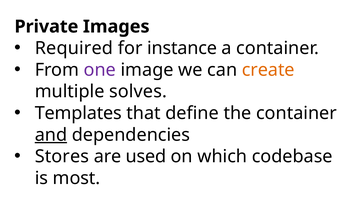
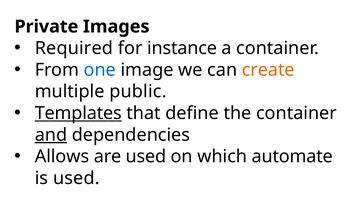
one colour: purple -> blue (100, 70)
solves: solves -> public (138, 92)
Templates underline: none -> present (78, 113)
Stores: Stores -> Allows (62, 157)
codebase: codebase -> automate (292, 157)
is most: most -> used (76, 178)
